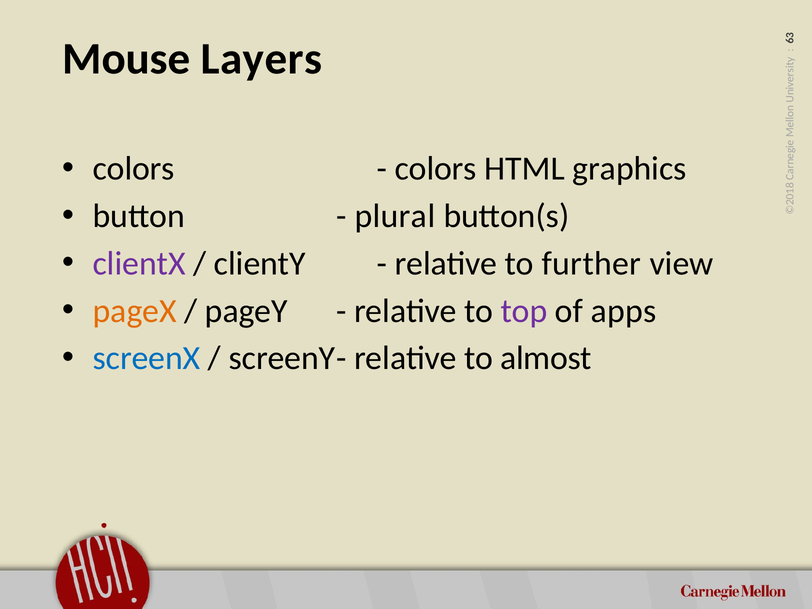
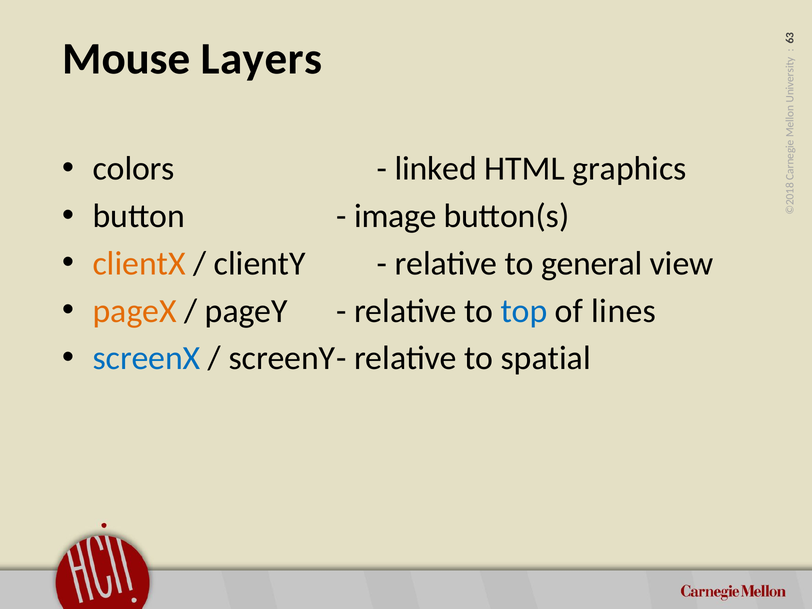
colors: colors -> linked (436, 169)
plural: plural -> image (395, 216)
clientX colour: purple -> orange (139, 264)
further: further -> general (592, 264)
top colour: purple -> blue (524, 311)
apps: apps -> lines (624, 311)
almost: almost -> spatial (546, 358)
